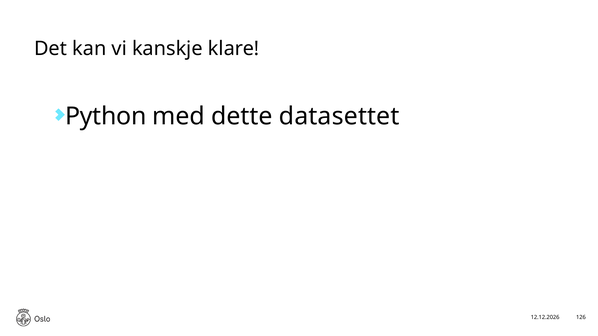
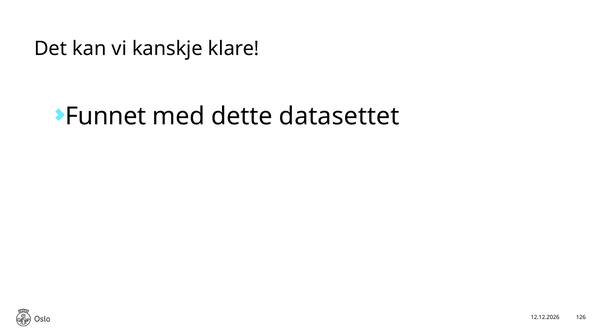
Python: Python -> Funnet (106, 116)
